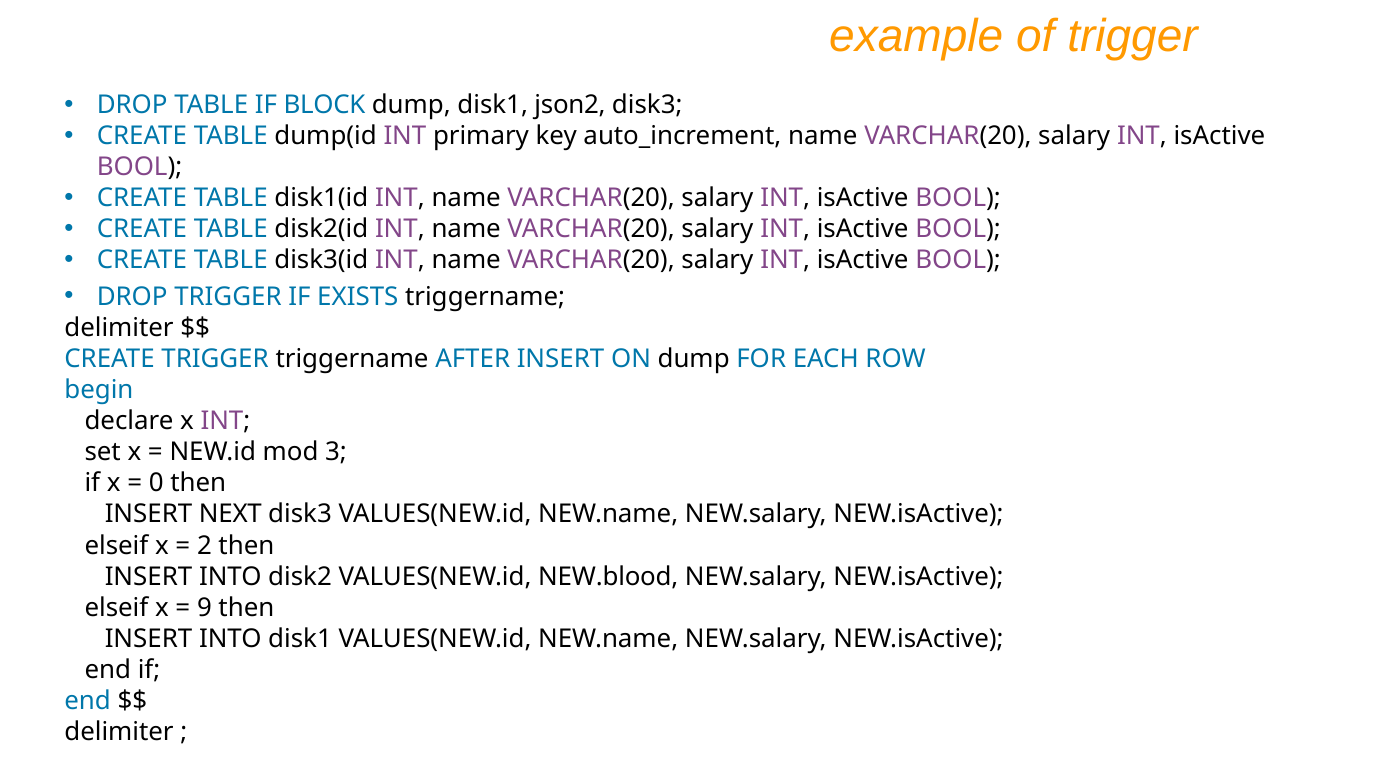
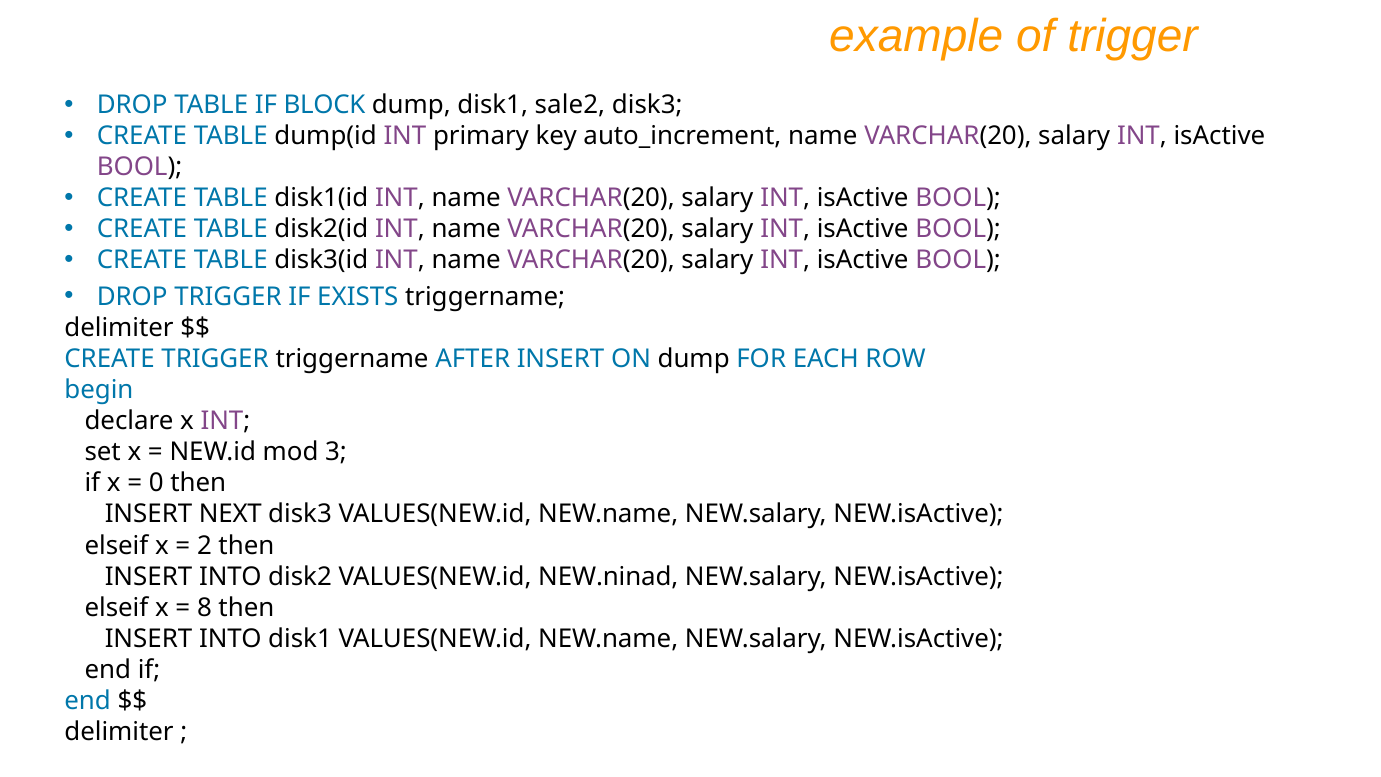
json2: json2 -> sale2 (570, 105)
NEW.blood: NEW.blood -> NEW.ninad (608, 576)
9: 9 -> 8 (204, 607)
